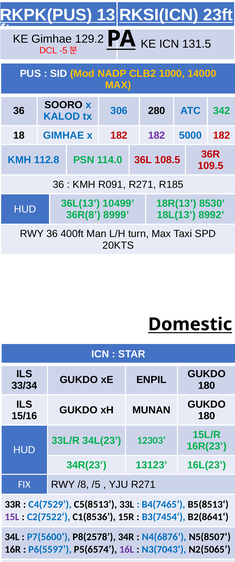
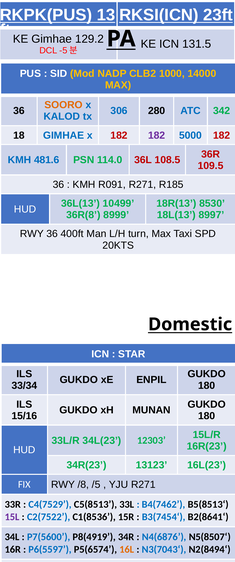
SOORO colour: black -> orange (64, 105)
112.8: 112.8 -> 481.6 (47, 160)
8992: 8992 -> 8997 (211, 215)
B4(7465: B4(7465 -> B4(7462 (164, 505)
P8(2578: P8(2578 -> P8(4919 (94, 537)
16L colour: purple -> orange (127, 550)
N2(5065‘: N2(5065‘ -> N2(8494‘ (210, 550)
